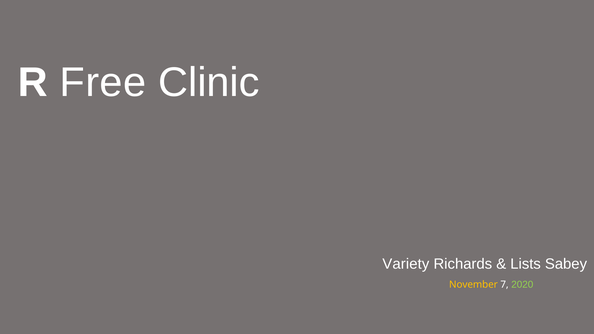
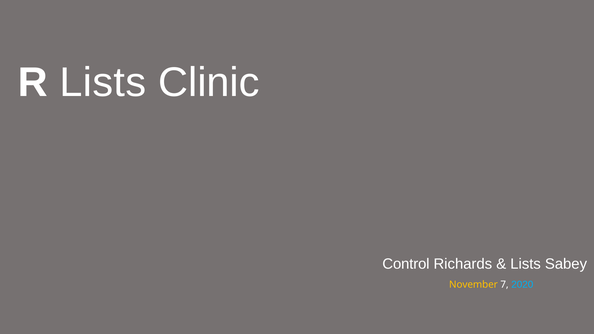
R Free: Free -> Lists (103, 82)
Variety: Variety -> Control (406, 264)
2020 colour: light green -> light blue (522, 285)
